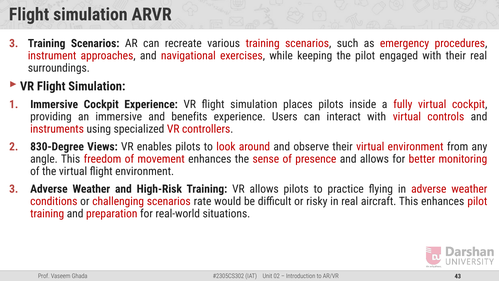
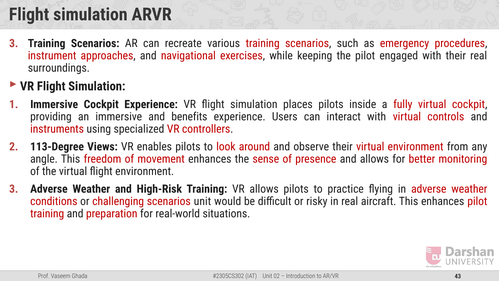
830-Degree: 830-Degree -> 113-Degree (57, 146)
scenarios rate: rate -> unit (202, 201)
